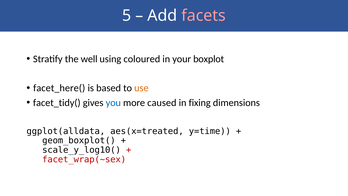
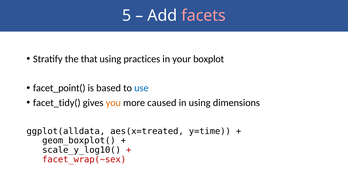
well: well -> that (89, 59)
coloured: coloured -> practices (142, 59)
facet_here(: facet_here( -> facet_point( (59, 88)
use colour: orange -> blue (141, 88)
you colour: blue -> orange (113, 103)
in fixing: fixing -> using (200, 103)
